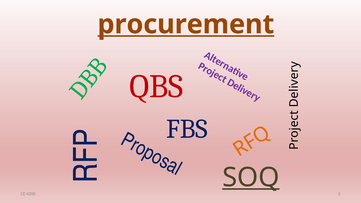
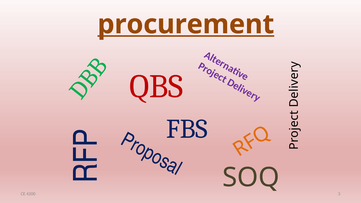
SOQ underline: present -> none (251, 177)
